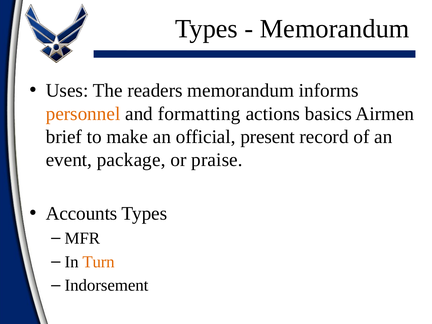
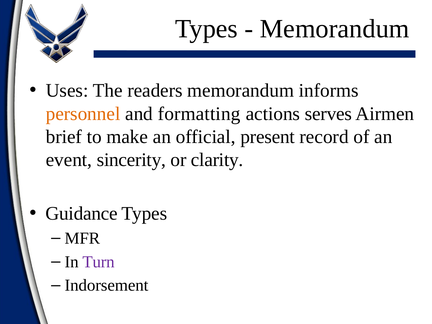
basics: basics -> serves (328, 114)
package: package -> sincerity (131, 160)
praise: praise -> clarity (217, 160)
Accounts: Accounts -> Guidance (82, 214)
Turn colour: orange -> purple (99, 262)
